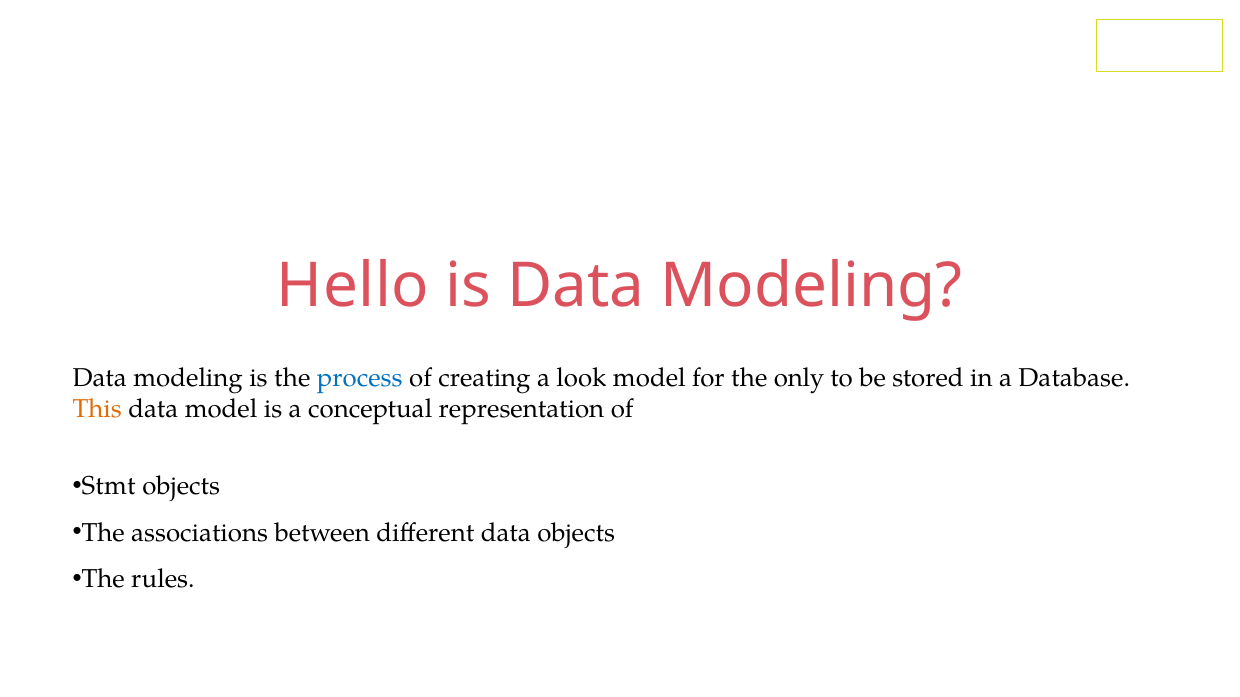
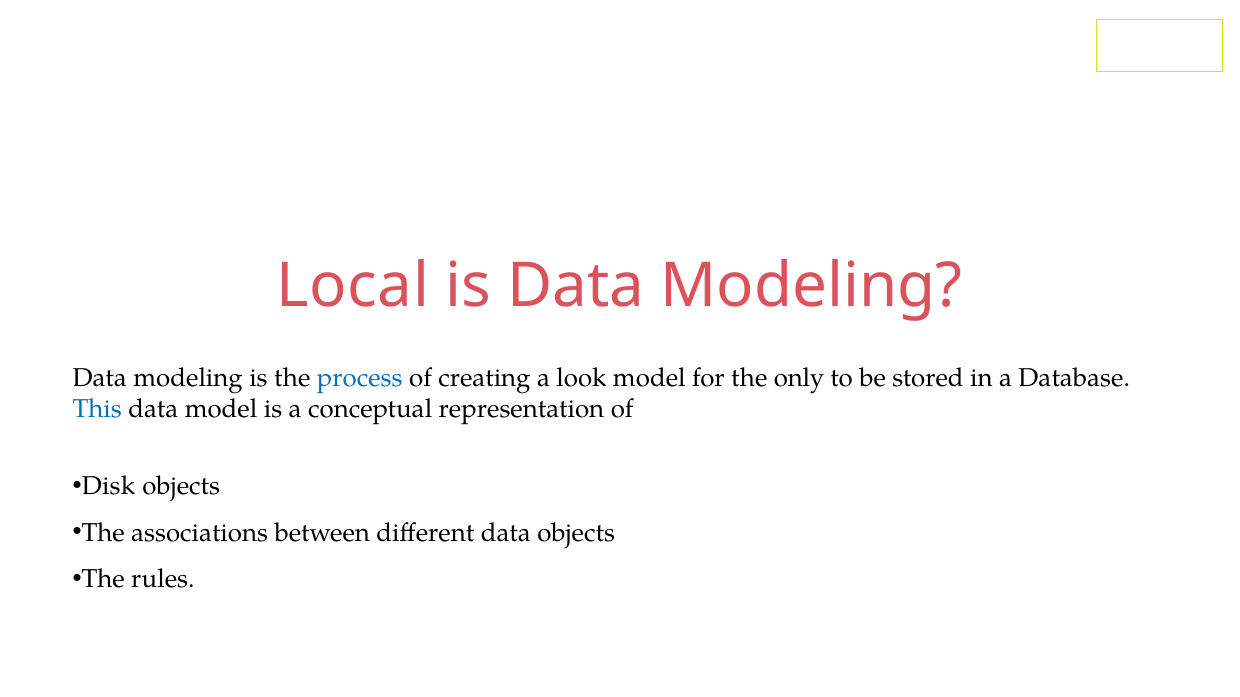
Hello: Hello -> Local (353, 286)
This colour: orange -> blue (97, 409)
Stmt: Stmt -> Disk (109, 486)
